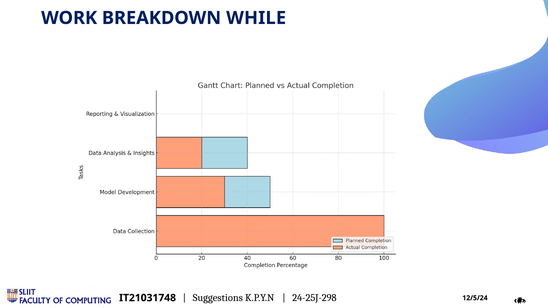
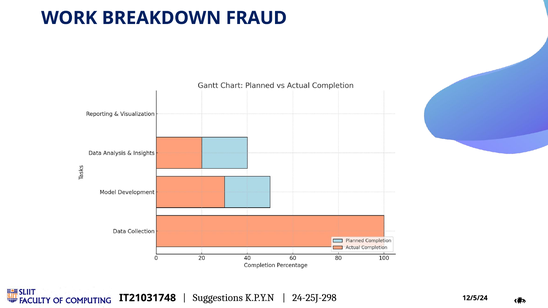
WHILE: WHILE -> FRAUD (256, 18)
